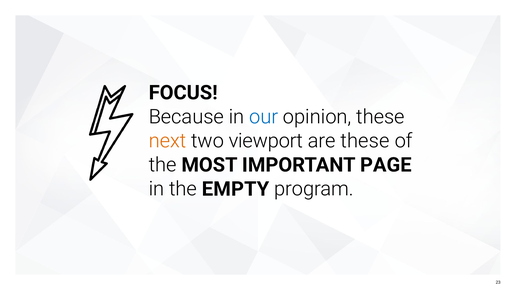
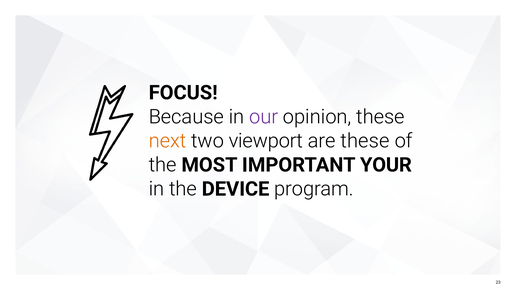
our colour: blue -> purple (264, 117)
PAGE: PAGE -> YOUR (386, 165)
EMPTY: EMPTY -> DEVICE (236, 189)
